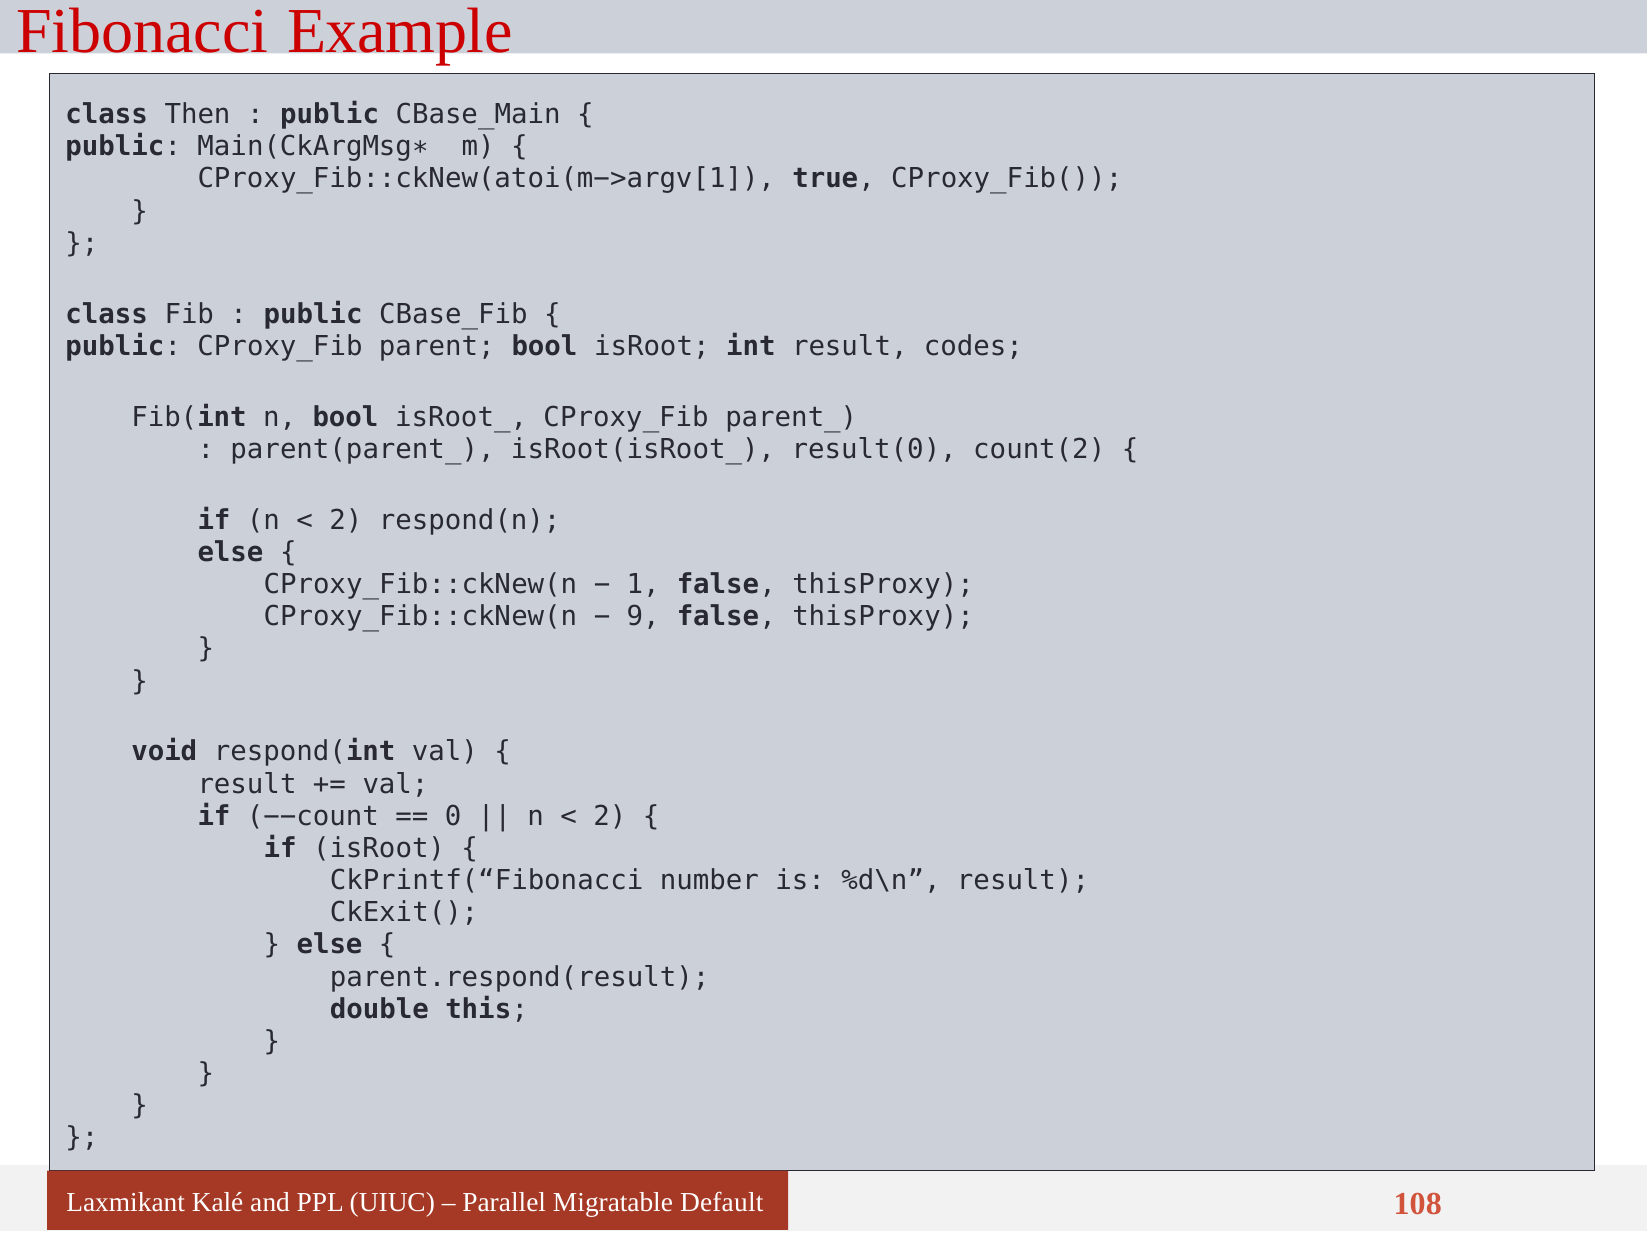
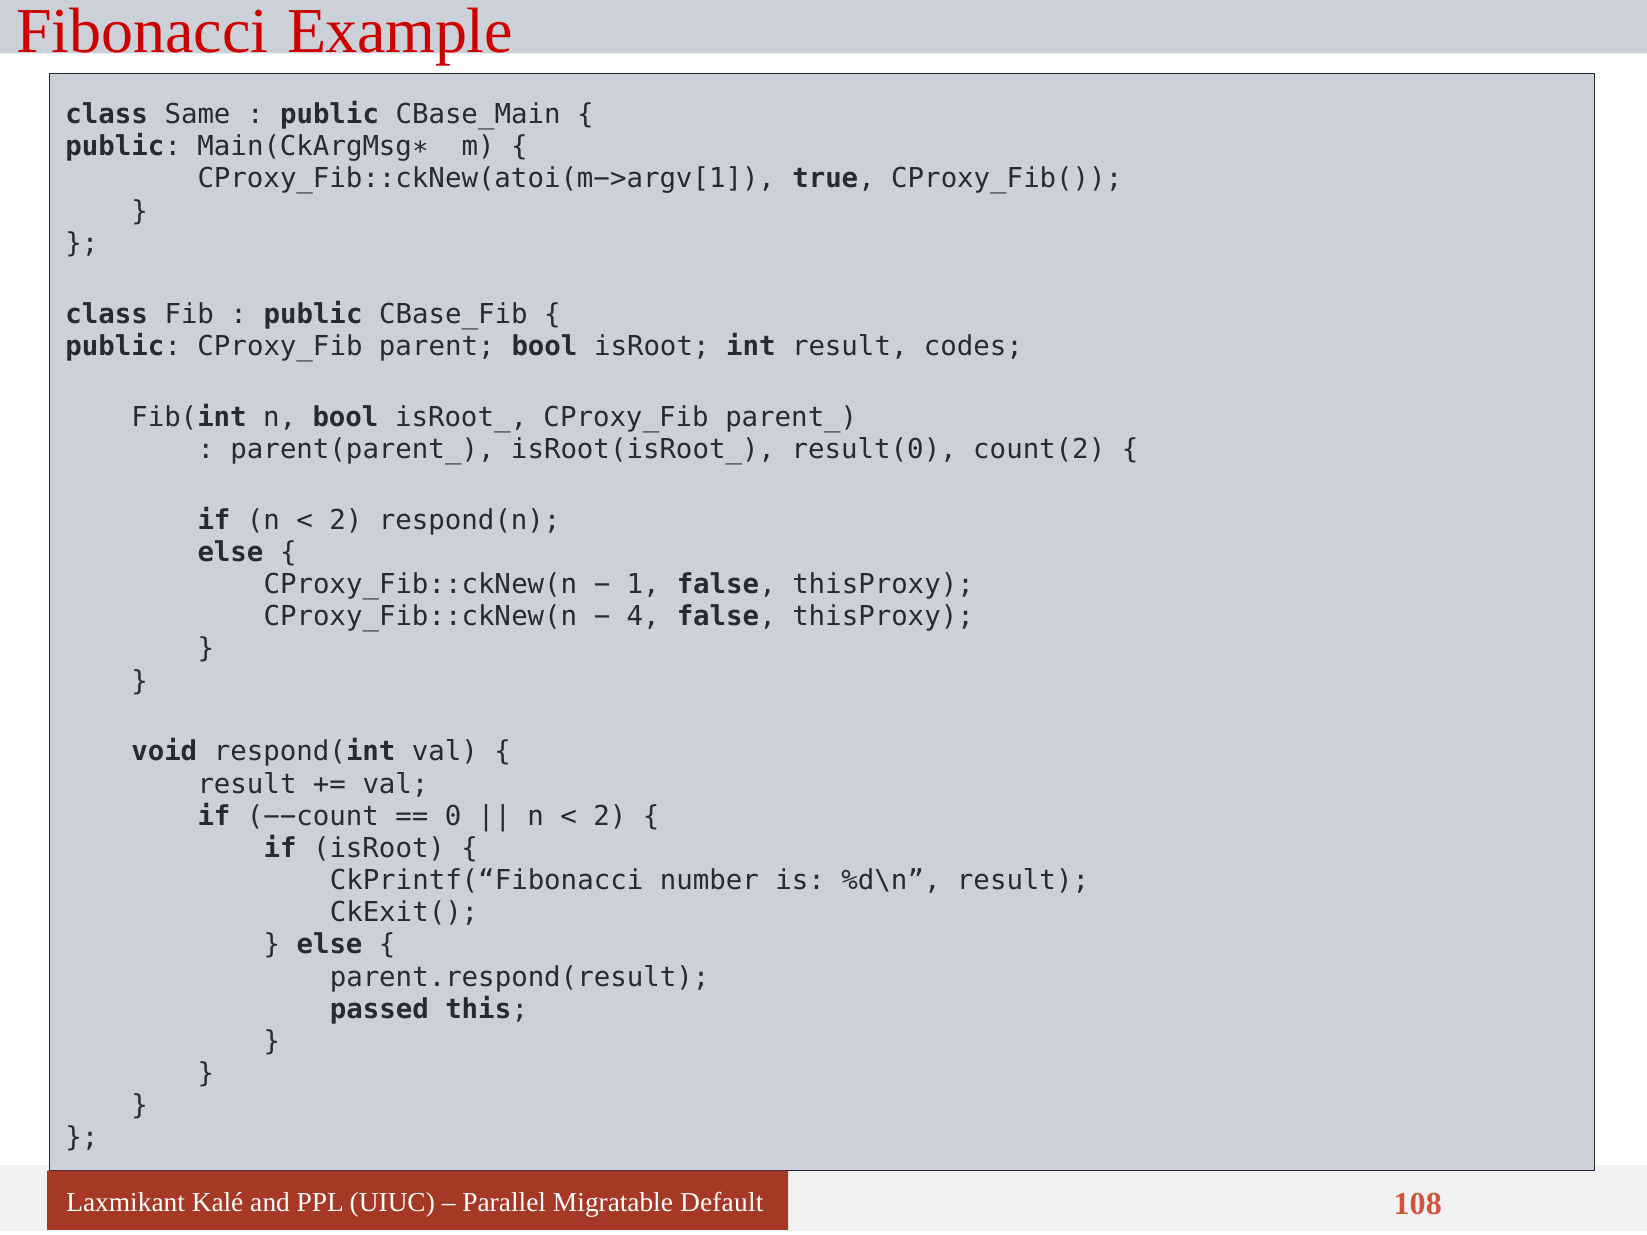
Then: Then -> Same (198, 115)
9: 9 -> 4 (643, 617)
double: double -> passed (379, 1009)
